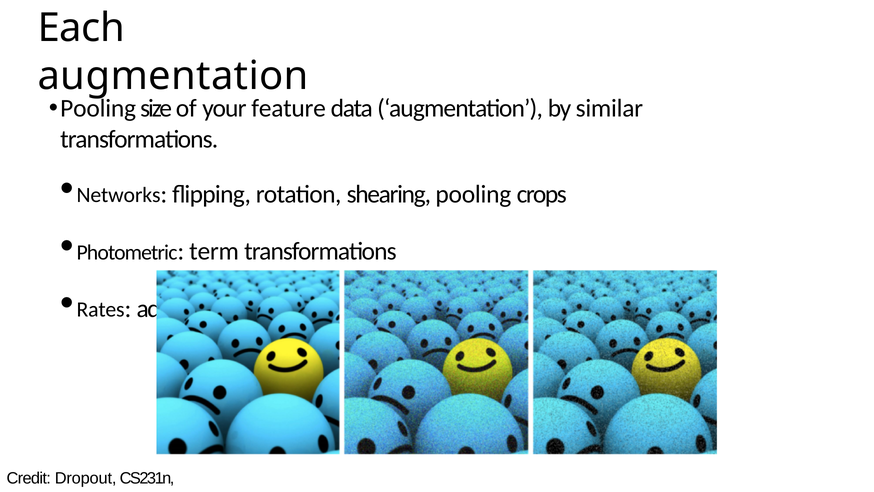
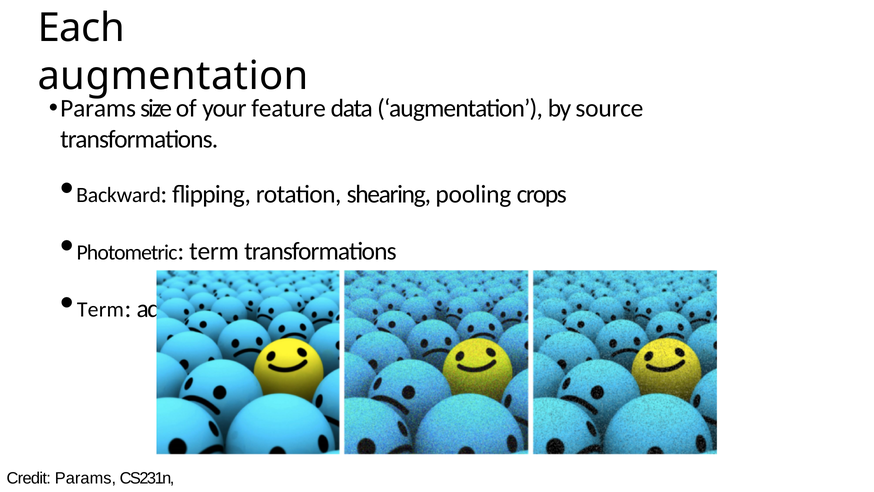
Pooling: Pooling -> Params (98, 108)
by similar: similar -> source (609, 108)
Networks: Networks -> Backward (119, 195)
Rates: Rates -> Term (100, 309)
Credit Dropout: Dropout -> Params (85, 478)
